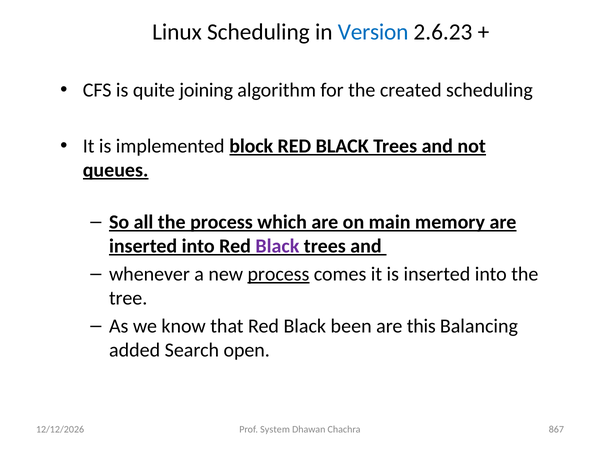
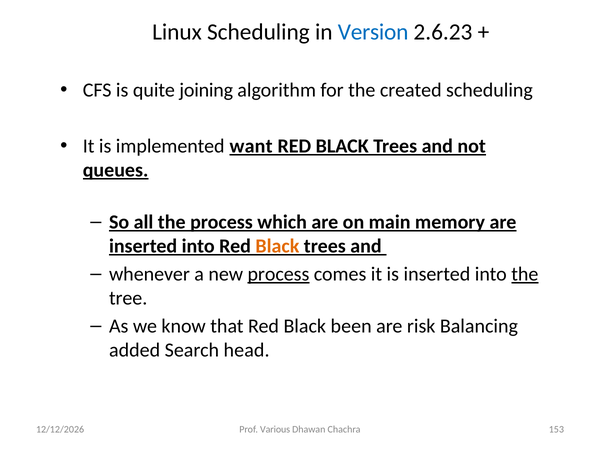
block: block -> want (251, 146)
Black colour: purple -> orange (277, 246)
the underline: none -> present (525, 274)
this: this -> risk (421, 326)
open: open -> head (247, 350)
System: System -> Various (275, 430)
867: 867 -> 153 (556, 430)
